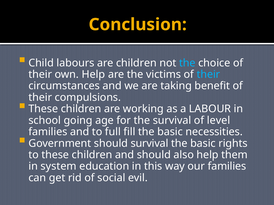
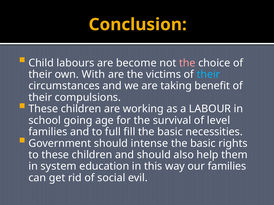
are children: children -> become (136, 63)
the colour: light blue -> pink (187, 63)
own Help: Help -> With (93, 75)
should survival: survival -> intense (149, 144)
